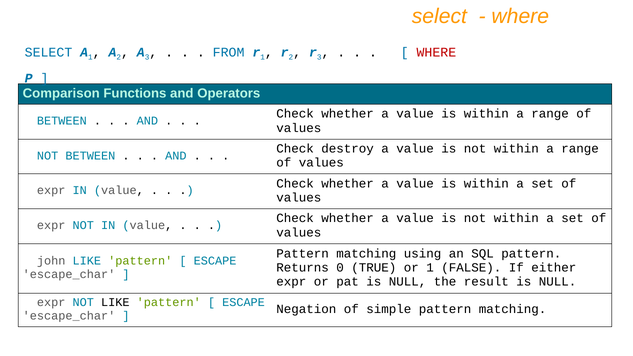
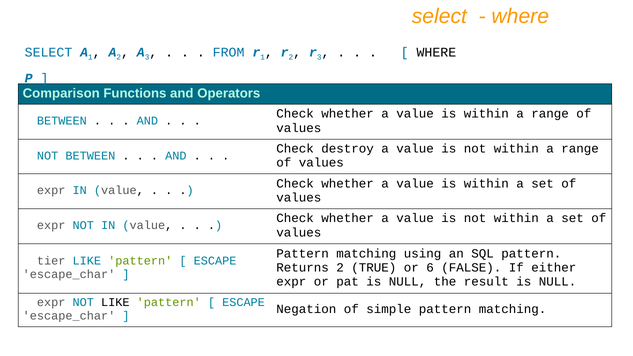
WHERE colour: red -> black (436, 52)
john: john -> tier (51, 261)
Returns 0: 0 -> 2 (340, 268)
or 1: 1 -> 6 (430, 268)
